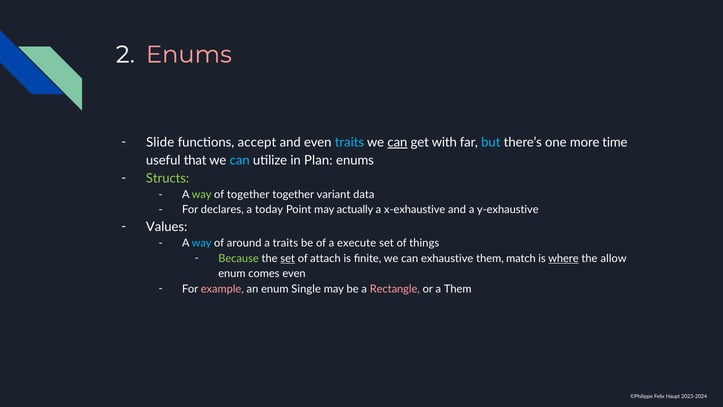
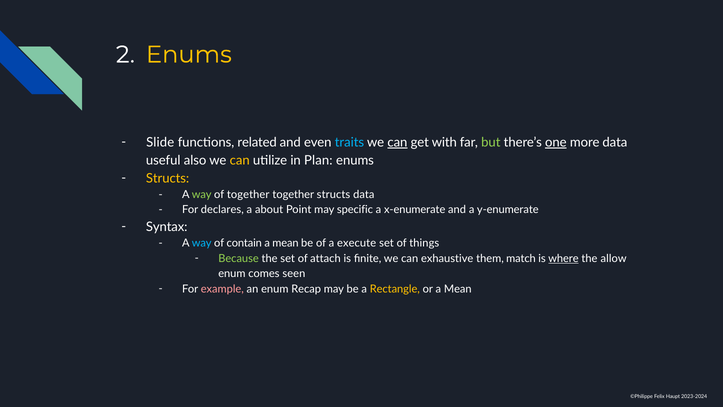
Enums colour: pink -> yellow (189, 55)
accept: accept -> related (257, 142)
but colour: light blue -> light green (491, 142)
one underline: none -> present (556, 142)
more time: time -> data (615, 142)
that: that -> also (195, 160)
can colour: light blue -> yellow (240, 160)
Structs colour: light green -> yellow (168, 178)
together variant: variant -> structs (334, 194)
today: today -> about (269, 210)
actually: actually -> specific (355, 210)
x-exhaustive: x-exhaustive -> x-enumerate (415, 210)
y-exhaustive: y-exhaustive -> y-enumerate (508, 210)
Values: Values -> Syntax (167, 227)
around: around -> contain (244, 243)
traits: traits -> mean (285, 243)
set underline: present -> none (288, 258)
comes even: even -> seen (294, 273)
Single: Single -> Recap (306, 289)
Rectangle colour: pink -> yellow (395, 289)
or a Them: Them -> Mean (458, 289)
